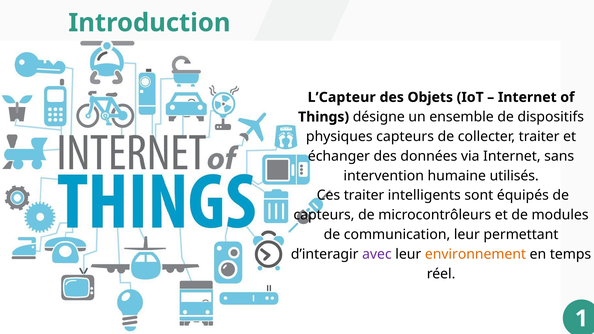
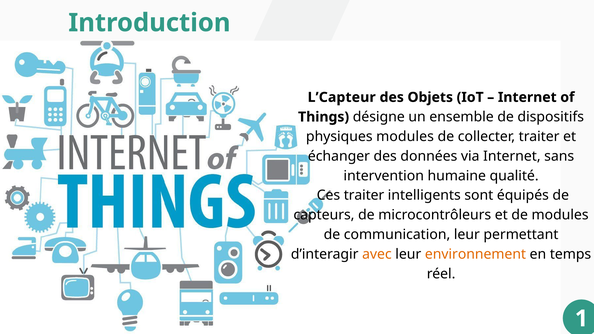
physiques capteurs: capteurs -> modules (405, 137)
utilisés: utilisés -> qualité (514, 176)
avec colour: purple -> orange (377, 254)
